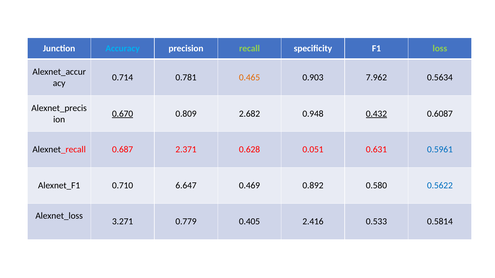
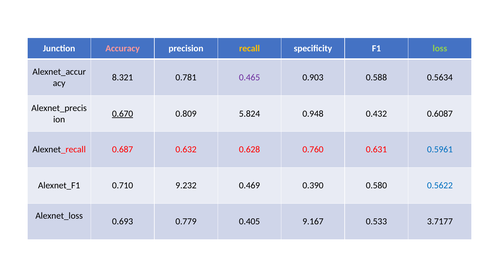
Accuracy colour: light blue -> pink (123, 48)
recall colour: light green -> yellow (250, 48)
0.714: 0.714 -> 8.321 (123, 77)
0.465 colour: orange -> purple (249, 77)
7.962: 7.962 -> 0.588 (376, 77)
2.682: 2.682 -> 5.824 (249, 114)
0.432 underline: present -> none (376, 114)
2.371: 2.371 -> 0.632 (186, 150)
0.051: 0.051 -> 0.760 (313, 150)
6.647: 6.647 -> 9.232 (186, 186)
0.892: 0.892 -> 0.390 (313, 186)
3.271: 3.271 -> 0.693 (123, 222)
2.416: 2.416 -> 9.167 (313, 222)
0.5814: 0.5814 -> 3.7177 (440, 222)
